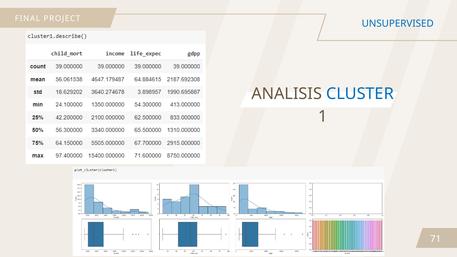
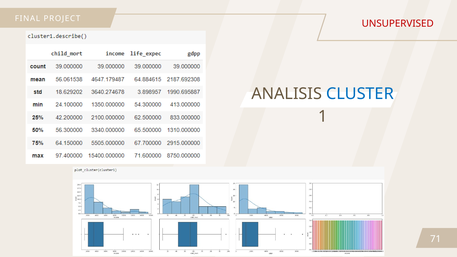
UNSUPERVISED colour: blue -> red (398, 24)
